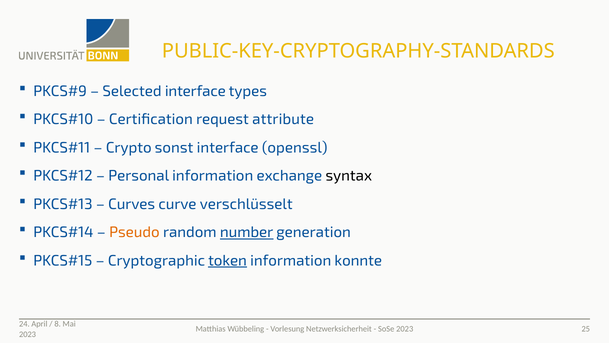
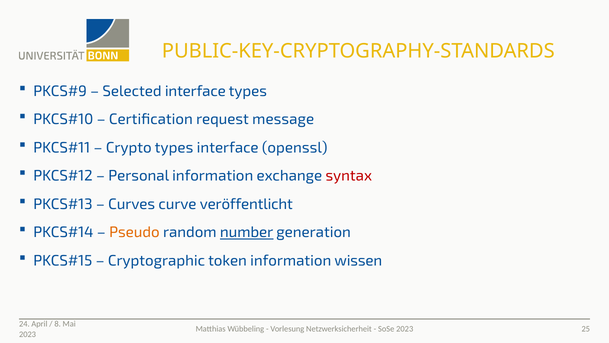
attribute: attribute -> message (283, 119)
Crypto sonst: sonst -> types (174, 147)
syntax colour: black -> red (349, 176)
verschlüsselt: verschlüsselt -> veröffentlicht (246, 204)
token underline: present -> none (228, 260)
konnte: konnte -> wissen (358, 260)
